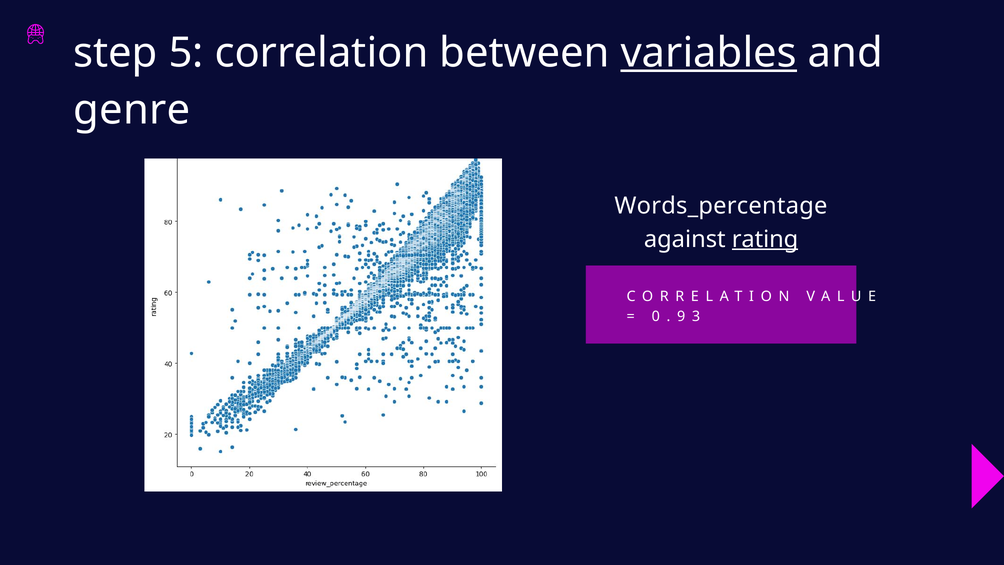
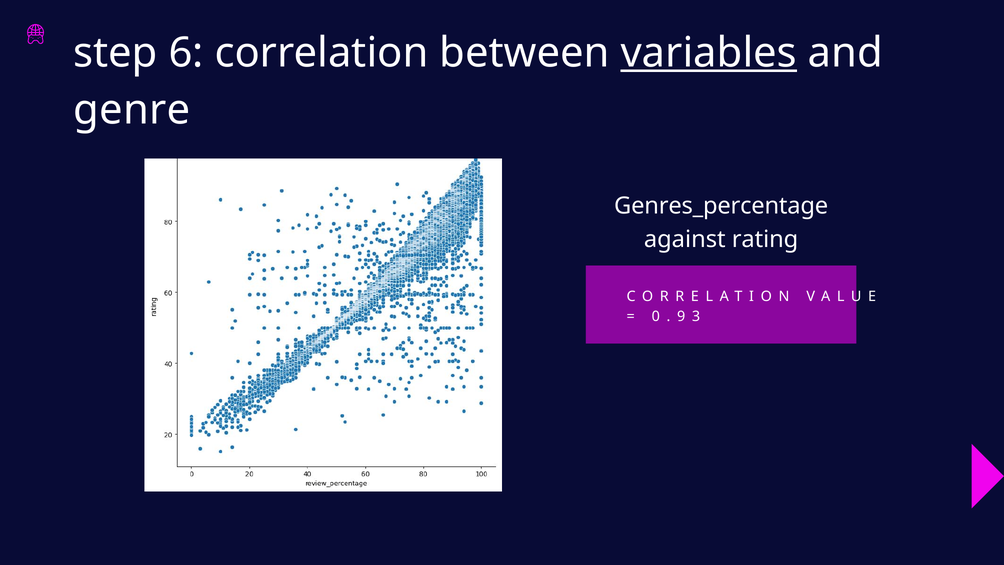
5: 5 -> 6 (186, 53)
Words_percentage: Words_percentage -> Genres_percentage (721, 206)
rating underline: present -> none (765, 239)
